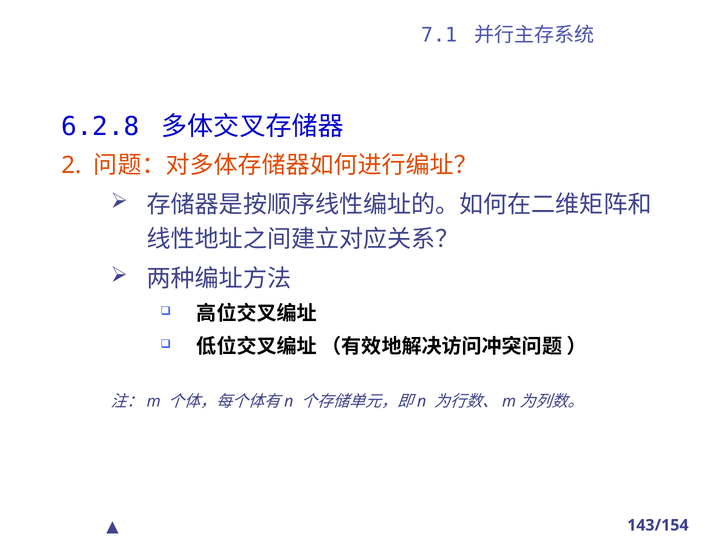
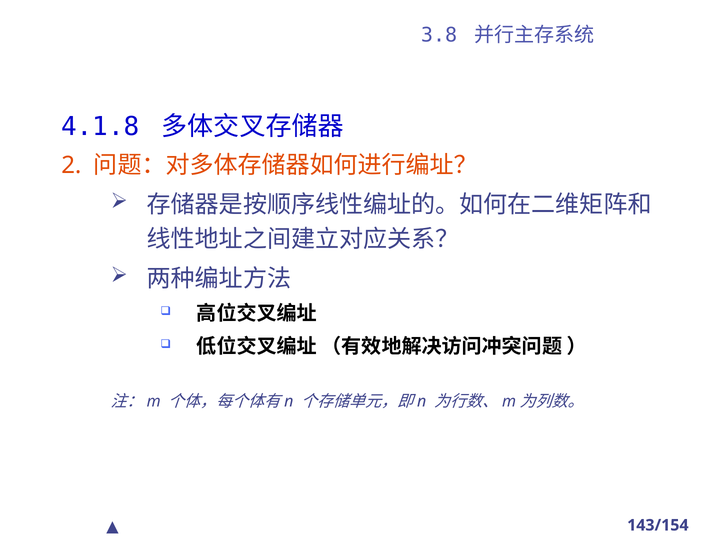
7.1: 7.1 -> 3.8 (439, 35)
6.2.8: 6.2.8 -> 4.1.8 (100, 127)
